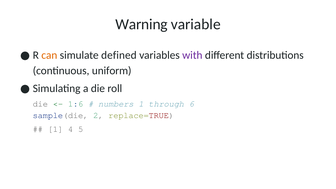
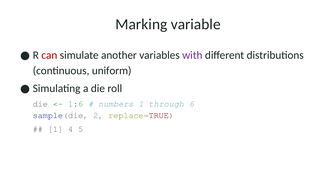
Warning: Warning -> Marking (141, 24)
can colour: orange -> red (49, 55)
defined: defined -> another (119, 55)
